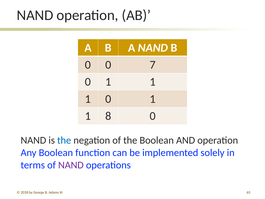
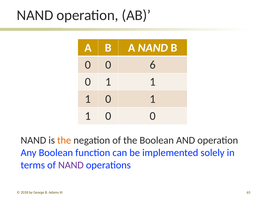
7: 7 -> 6 (153, 65)
8: 8 -> 0 (108, 116)
the colour: blue -> orange (64, 140)
